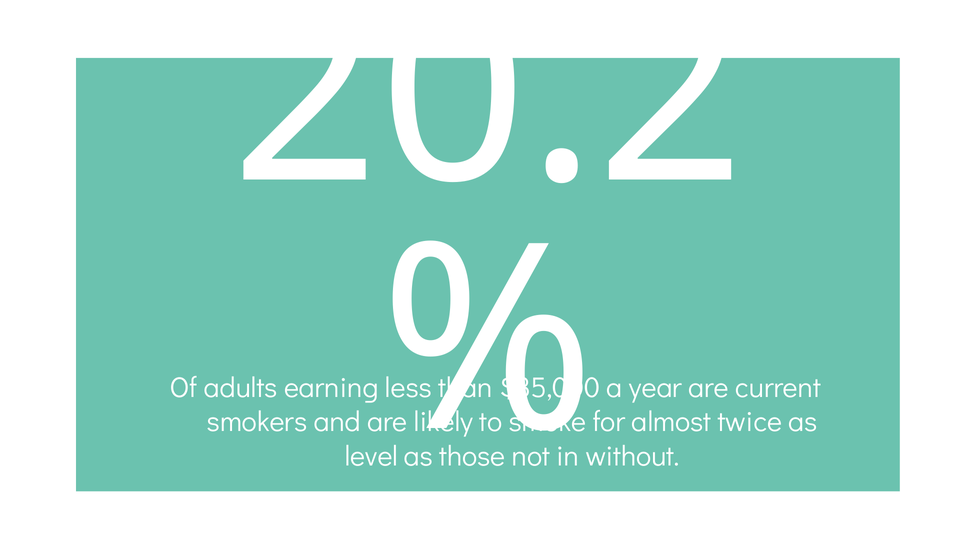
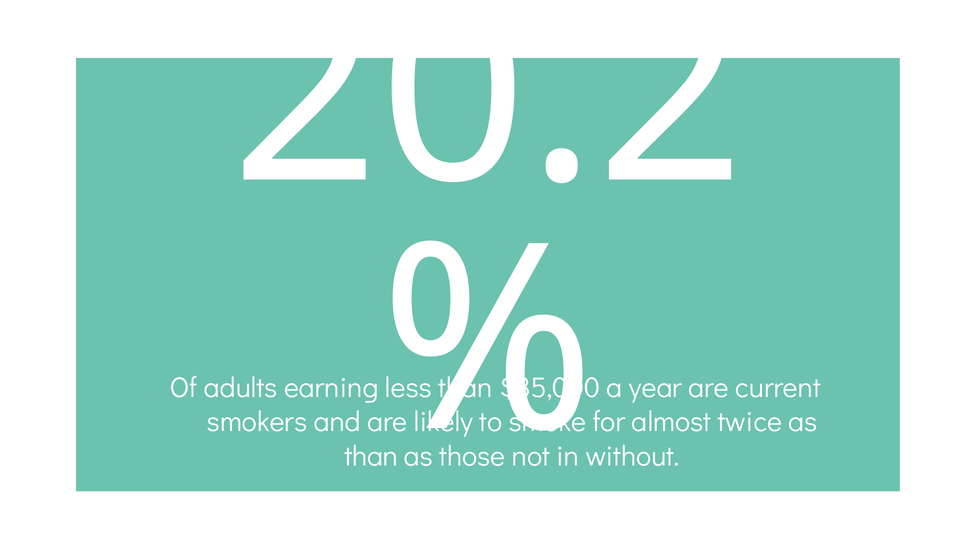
level: level -> than (371, 456)
